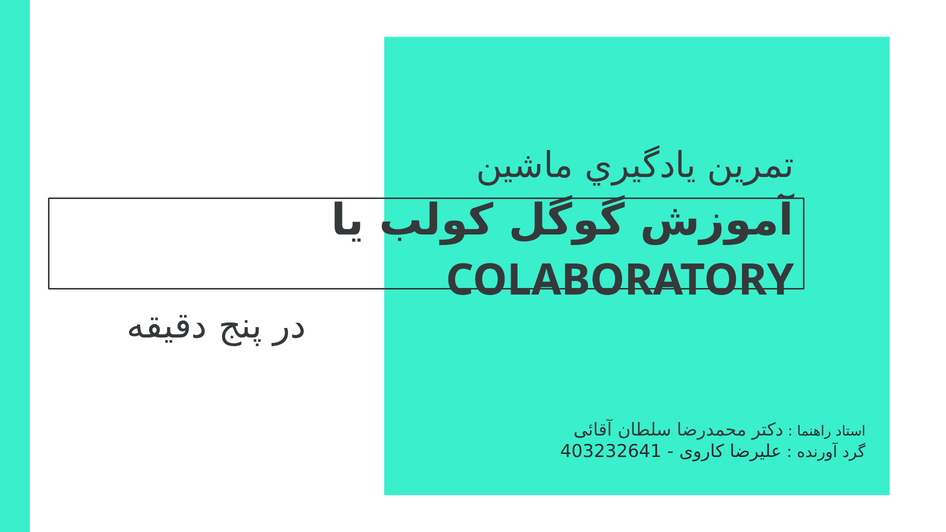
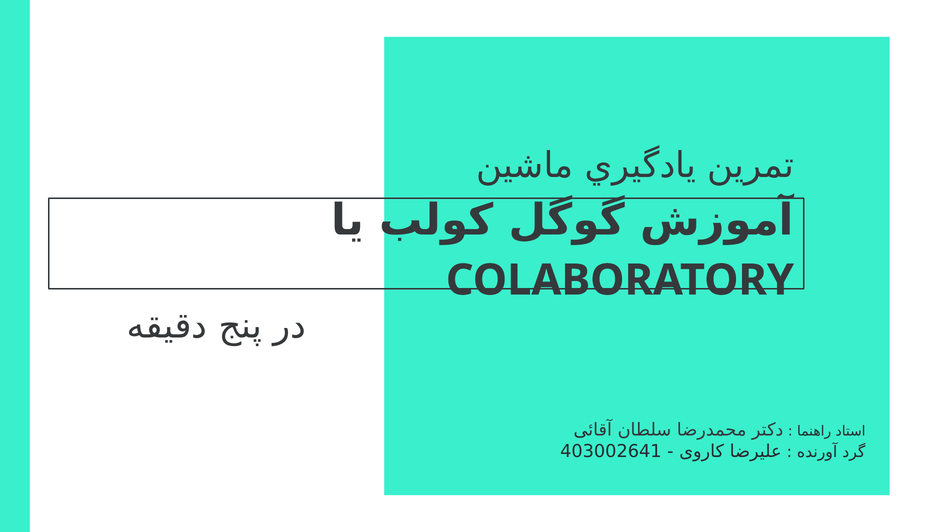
403232641: 403232641 -> 403002641 (611, 451)
